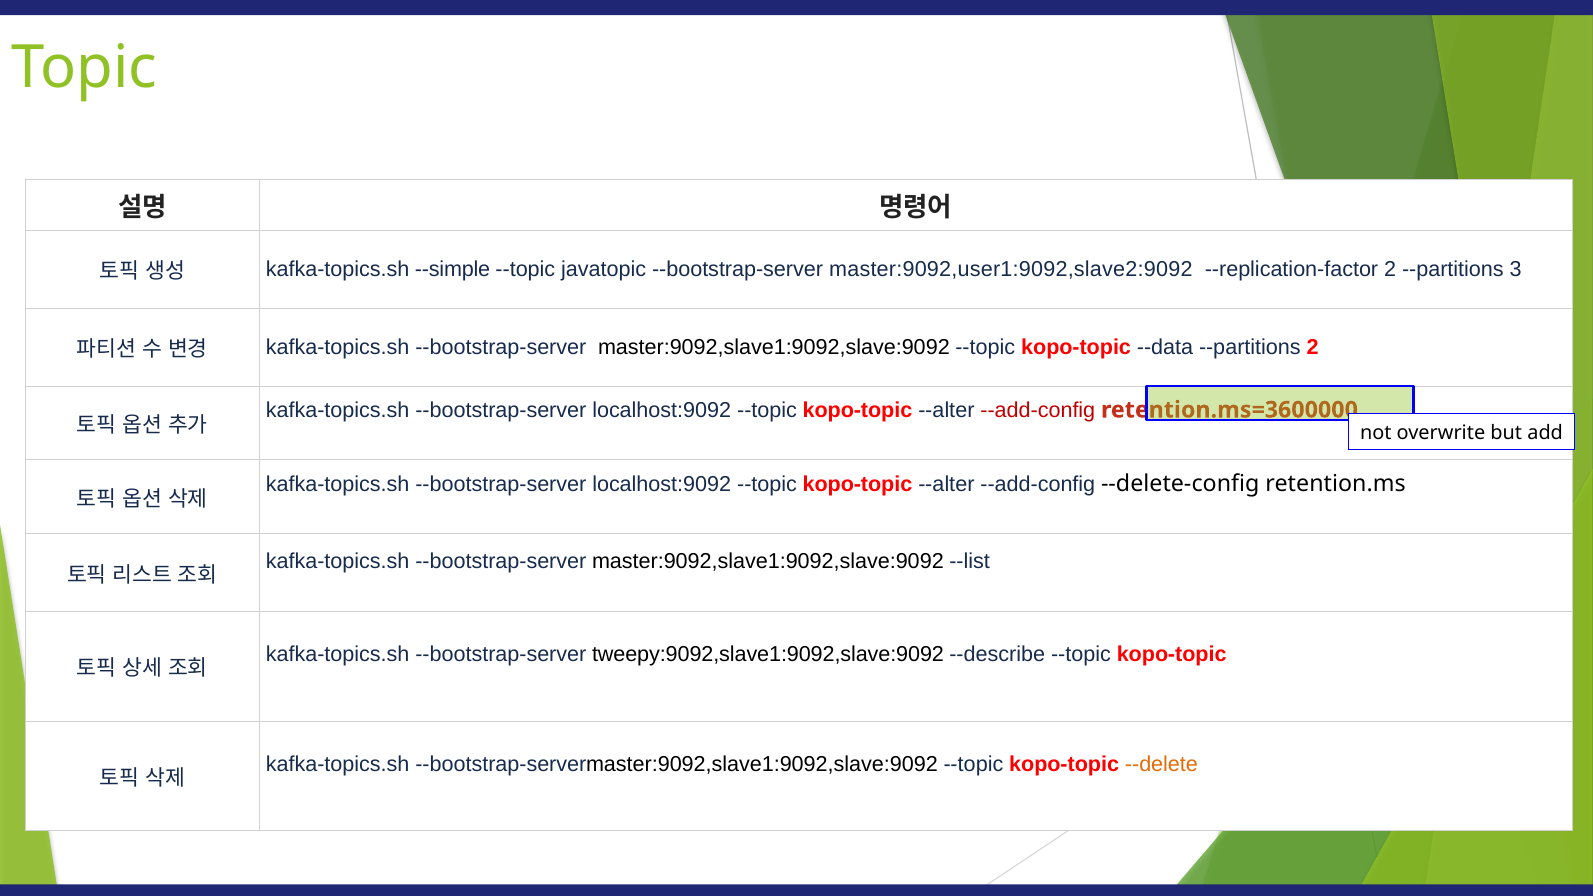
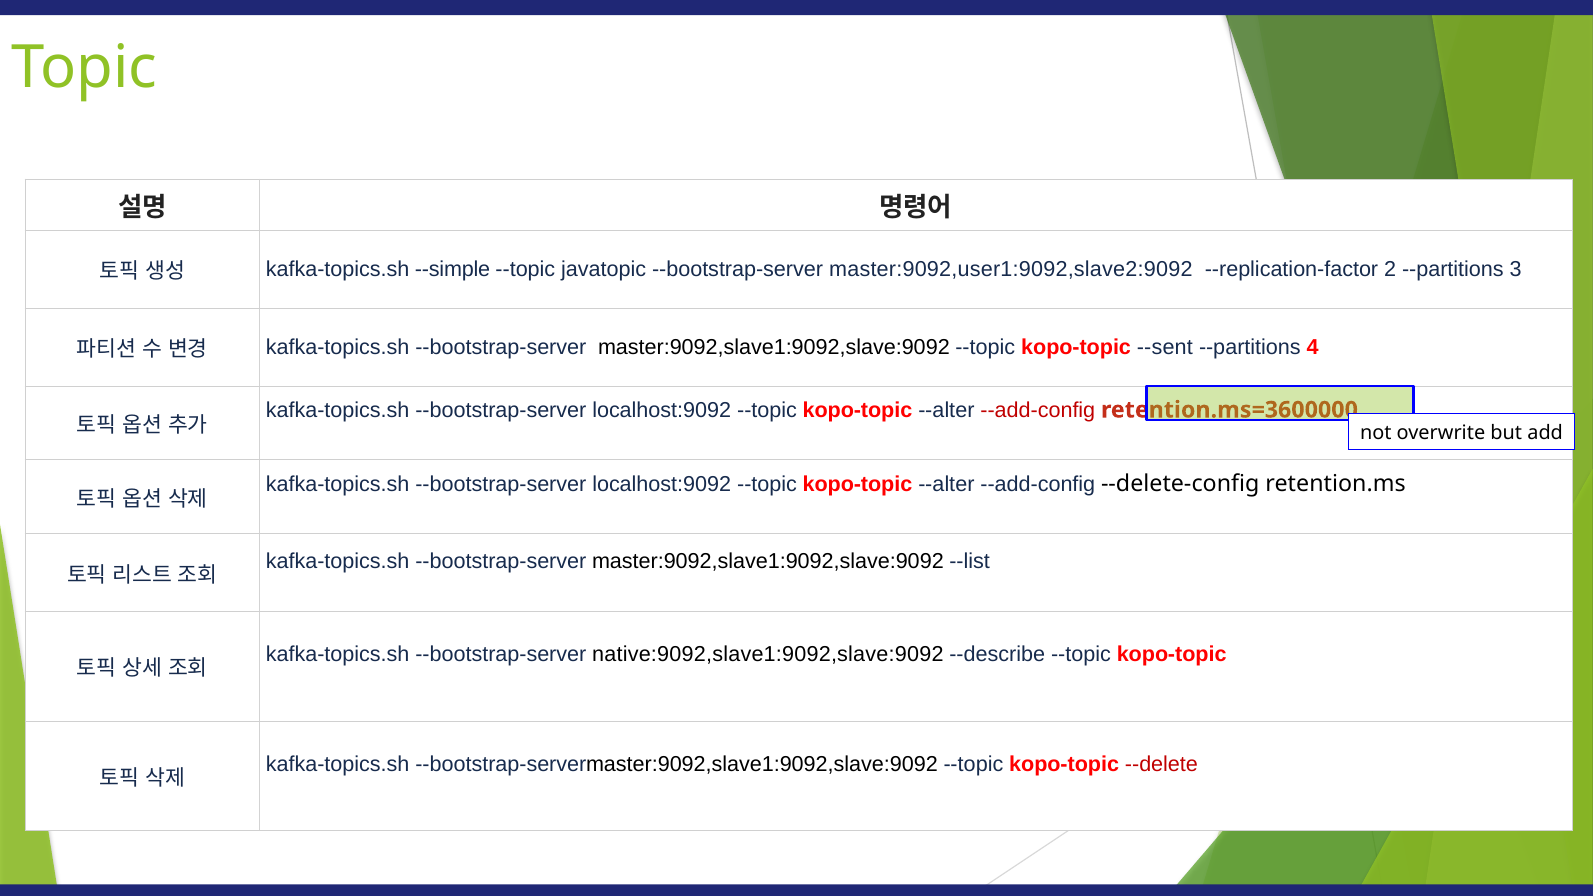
--data: --data -> --sent (1165, 348)
--partitions 2: 2 -> 4 (1313, 348)
tweepy:9092,slave1:9092,slave:9092: tweepy:9092,slave1:9092,slave:9092 -> native:9092,slave1:9092,slave:9092 (768, 655)
--delete colour: orange -> red (1161, 764)
